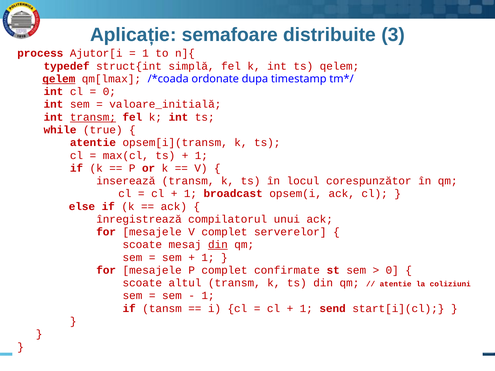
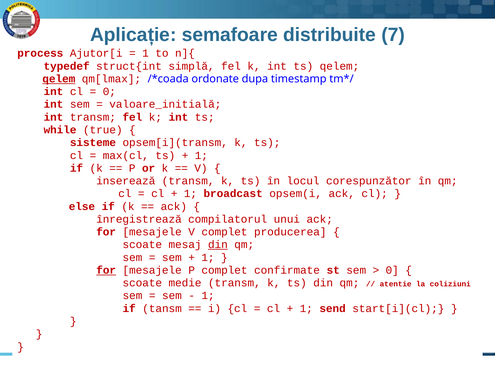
3: 3 -> 7 (393, 35)
transm underline: present -> none (93, 117)
atentie: atentie -> sisteme (93, 143)
serverelor: serverelor -> producerea (290, 232)
for underline: none -> present (106, 270)
altul: altul -> medie (185, 283)
